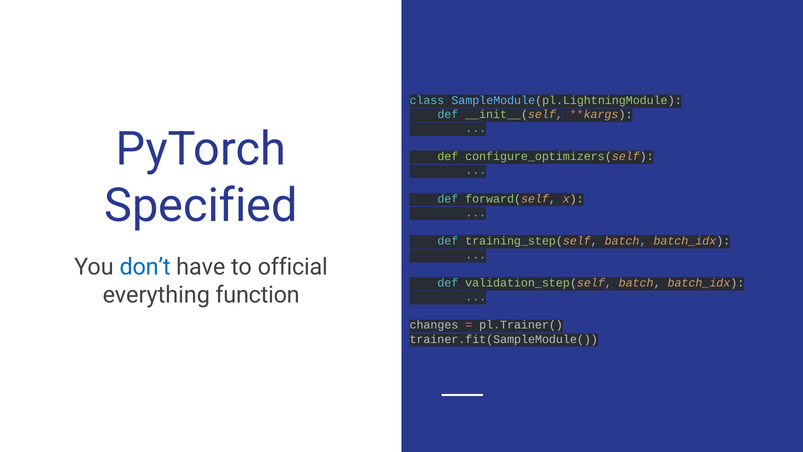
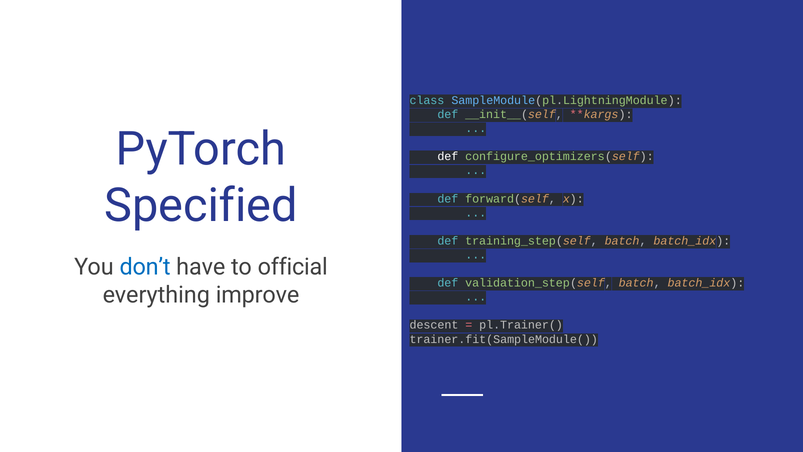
def colour: light green -> white (448, 156)
function: function -> improve (258, 295)
changes: changes -> descent (434, 325)
